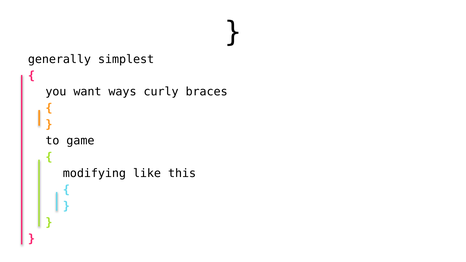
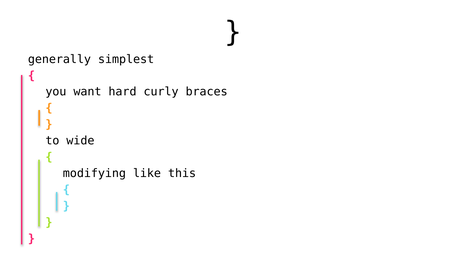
ways: ways -> hard (122, 92)
game: game -> wide (80, 141)
